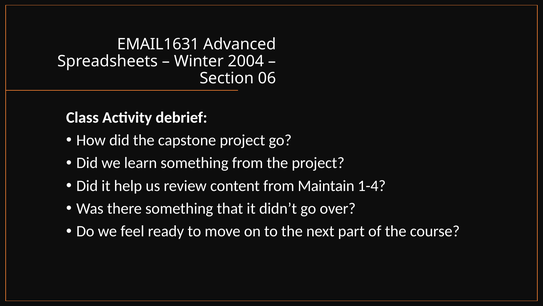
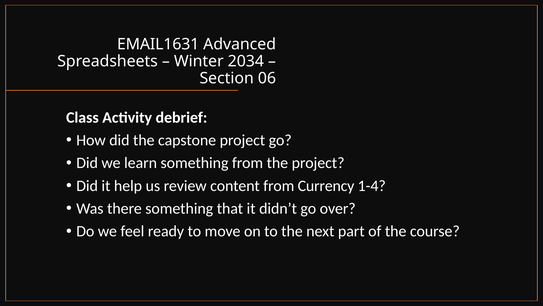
2004: 2004 -> 2034 (246, 61)
Maintain: Maintain -> Currency (326, 186)
